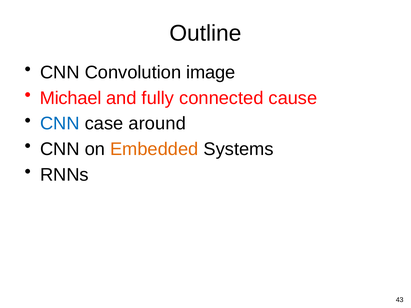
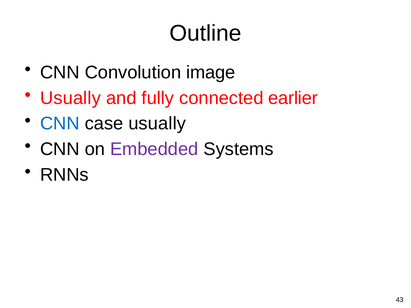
Michael: Michael -> Usually (70, 98)
cause: cause -> earlier (293, 98)
case around: around -> usually (157, 124)
Embedded colour: orange -> purple (154, 149)
